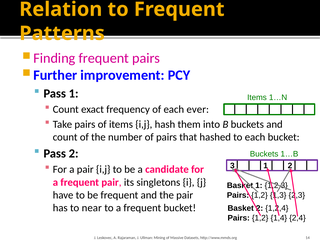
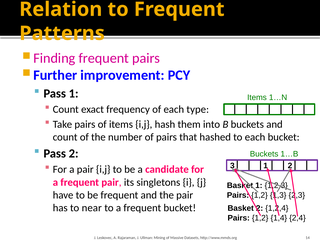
ever: ever -> type (198, 109)
